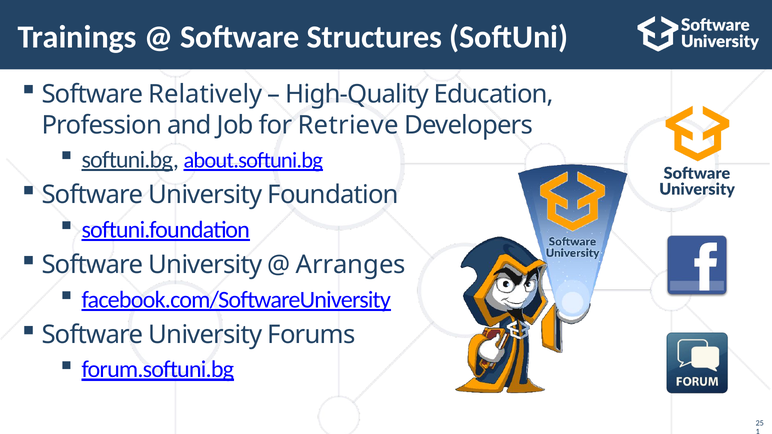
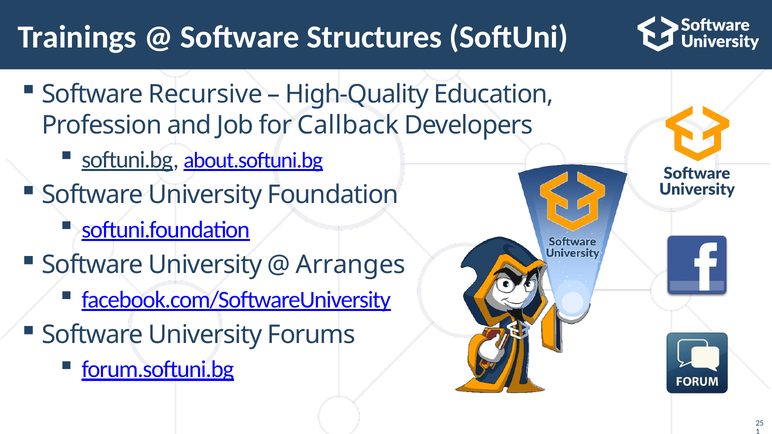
Relatively: Relatively -> Recursive (205, 94)
Retrieve: Retrieve -> Callback (348, 125)
